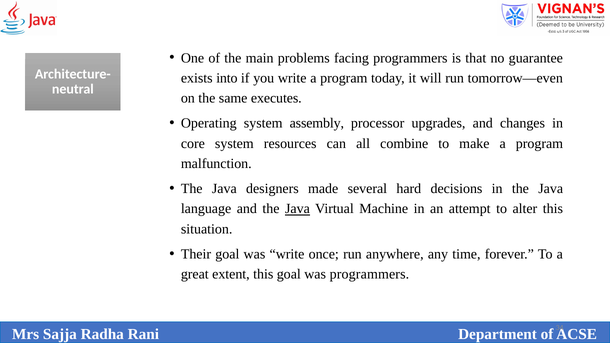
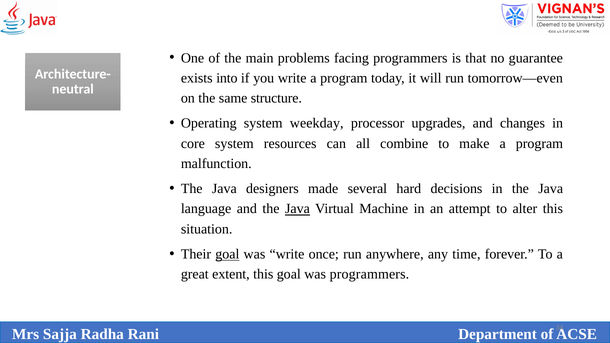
executes: executes -> structure (276, 98)
assembly: assembly -> weekday (317, 123)
goal underline: none -> present (227, 254)
